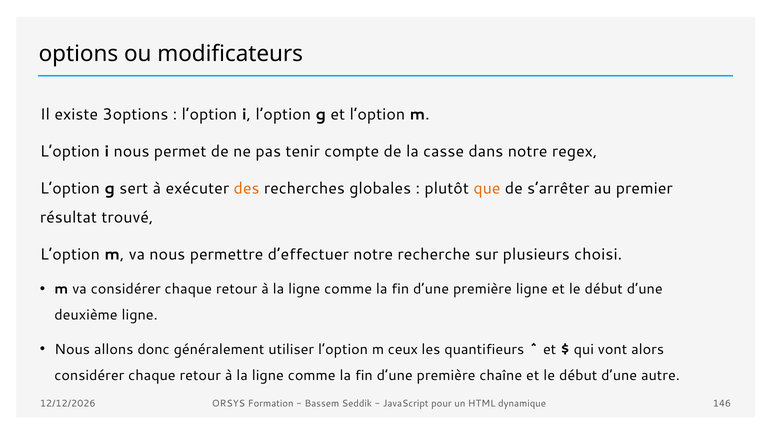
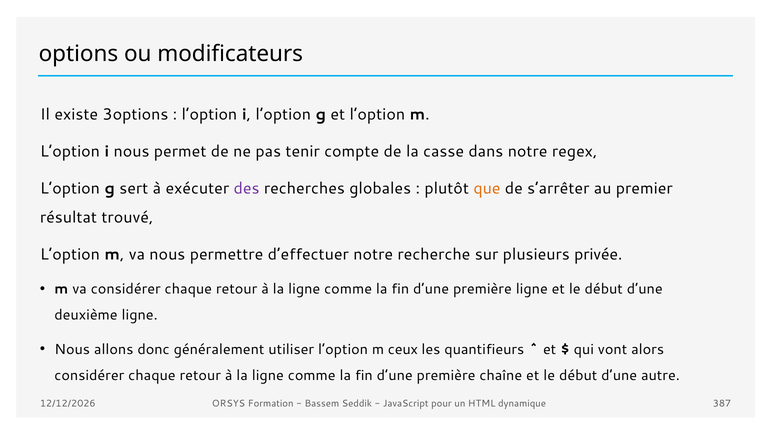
des colour: orange -> purple (247, 188)
choisi: choisi -> privée (598, 254)
146: 146 -> 387 (722, 404)
